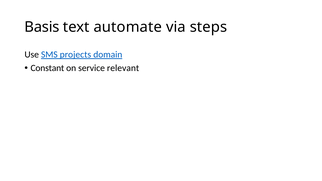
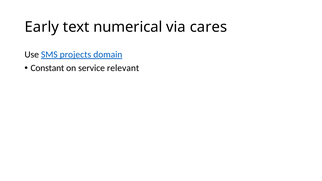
Basis: Basis -> Early (42, 27)
automate: automate -> numerical (128, 27)
steps: steps -> cares (208, 27)
